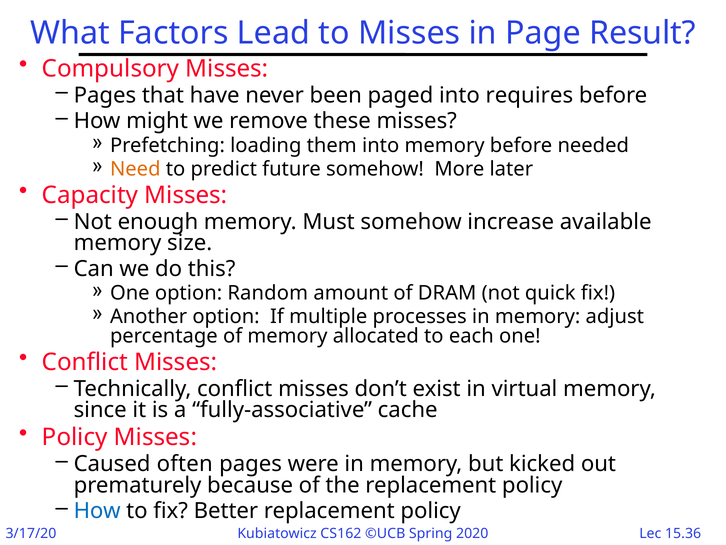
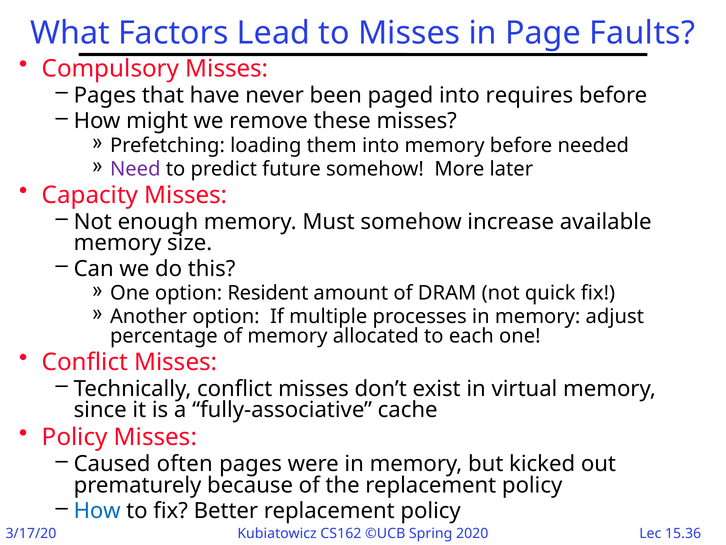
Result: Result -> Faults (642, 33)
Need colour: orange -> purple (135, 169)
Random: Random -> Resident (268, 293)
